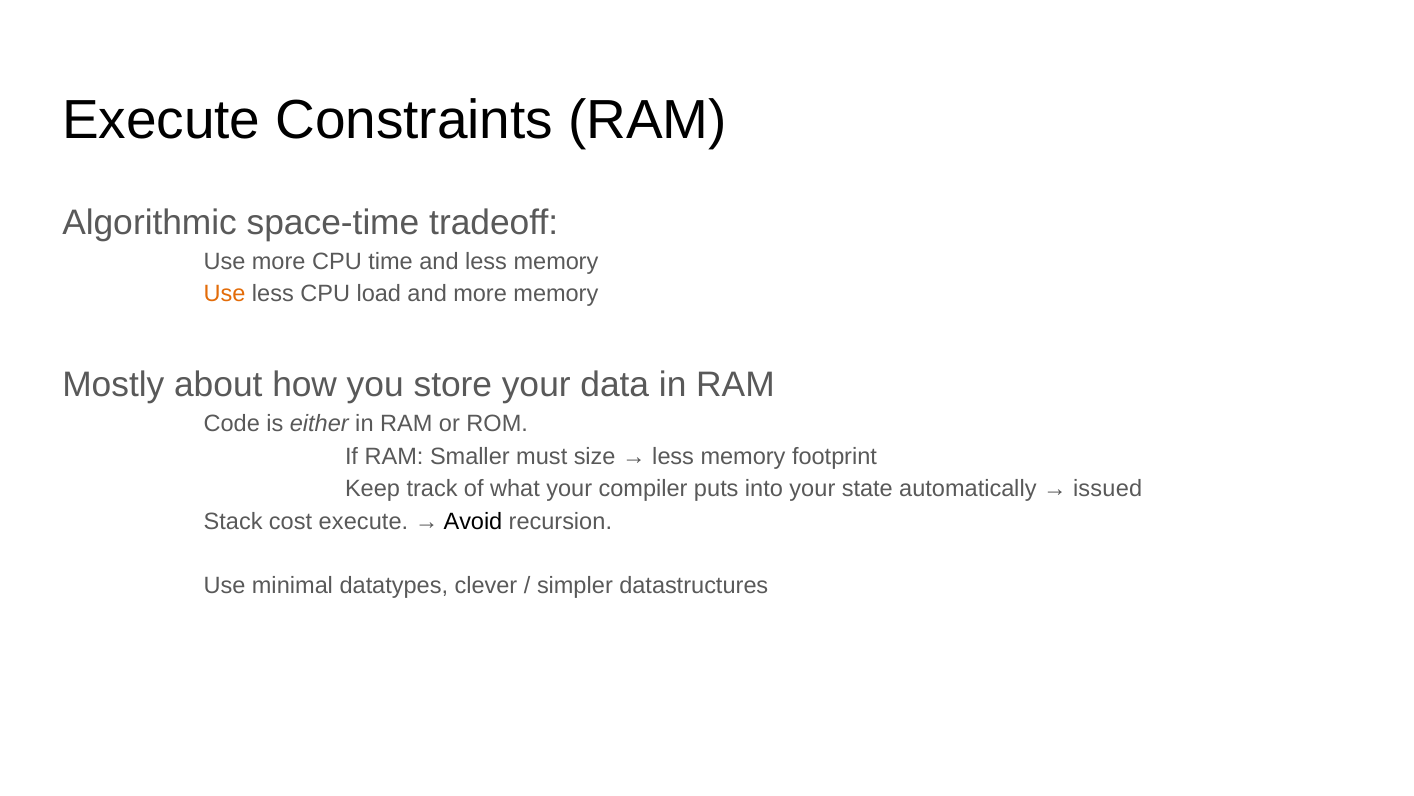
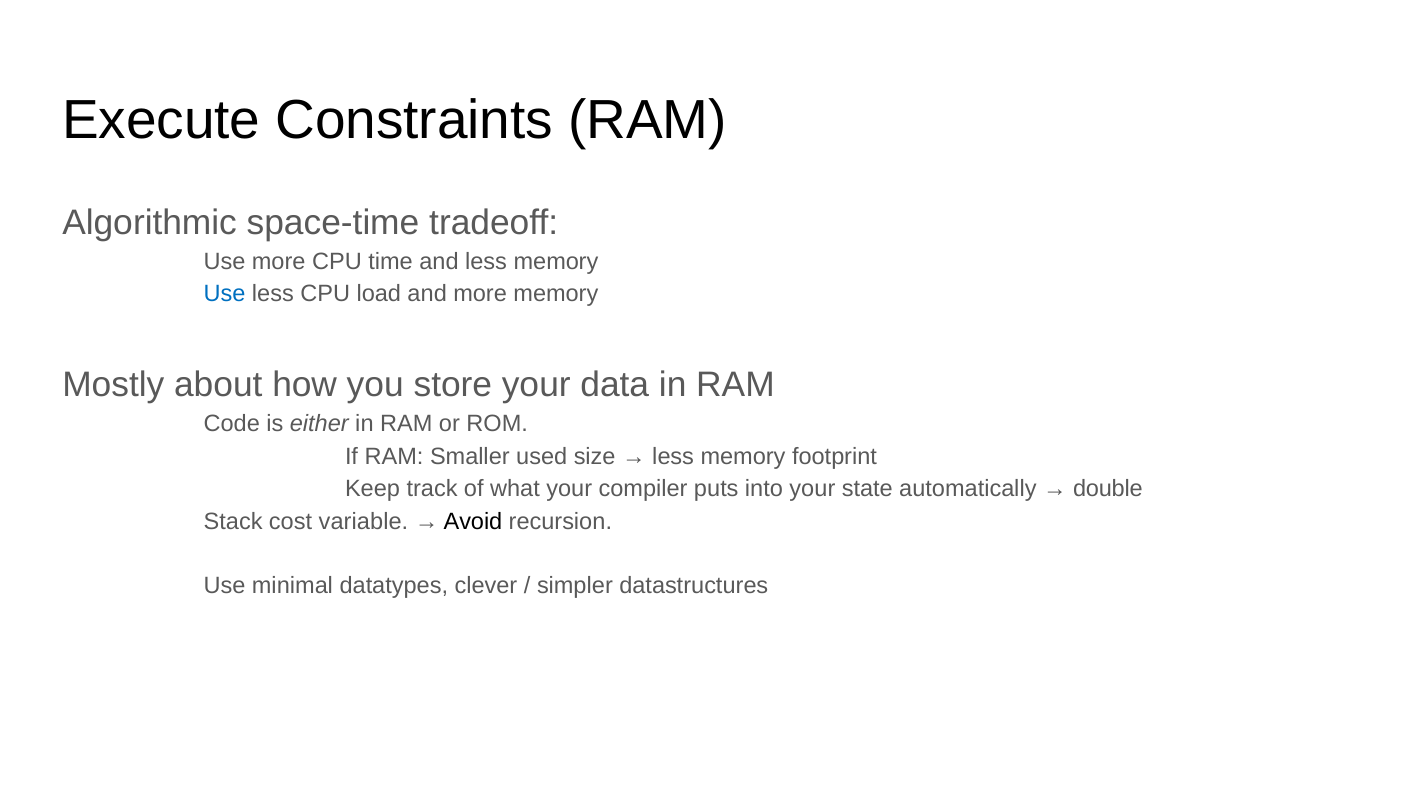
Use colour: orange -> blue (225, 294)
must: must -> used (542, 456)
issued: issued -> double (1108, 489)
cost execute: execute -> variable (363, 521)
